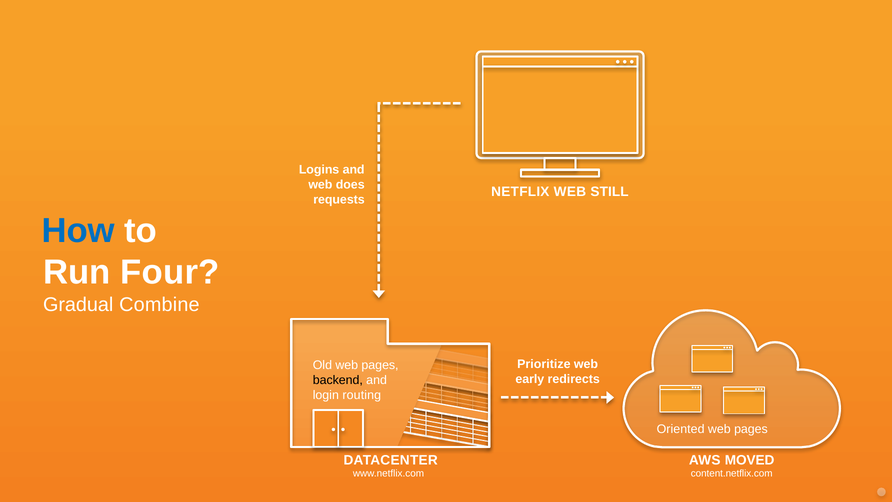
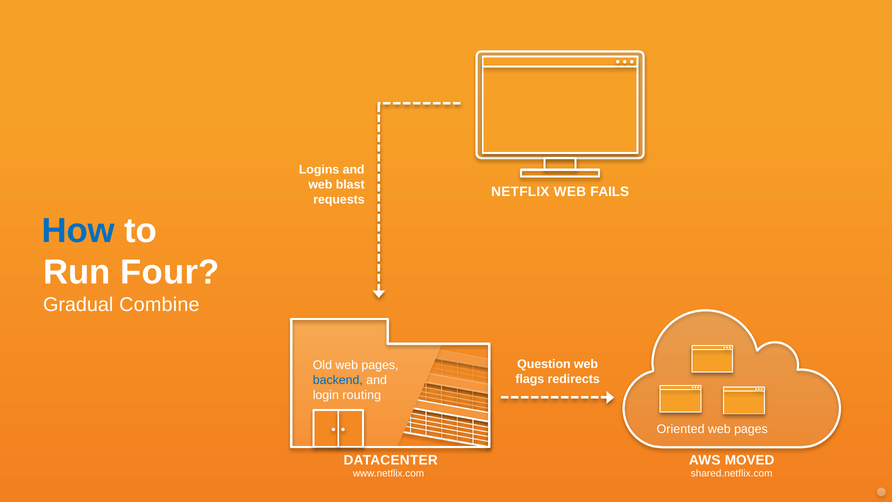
does: does -> blast (350, 185)
STILL: STILL -> FAILS (610, 192)
Prioritize: Prioritize -> Question (544, 364)
early: early -> flags (530, 379)
backend colour: black -> blue (338, 380)
content.netflix.com: content.netflix.com -> shared.netflix.com (732, 473)
